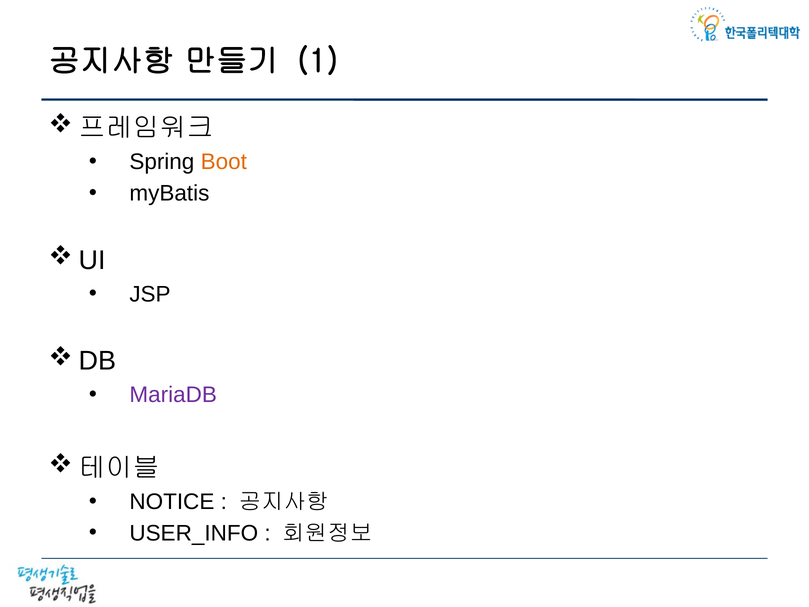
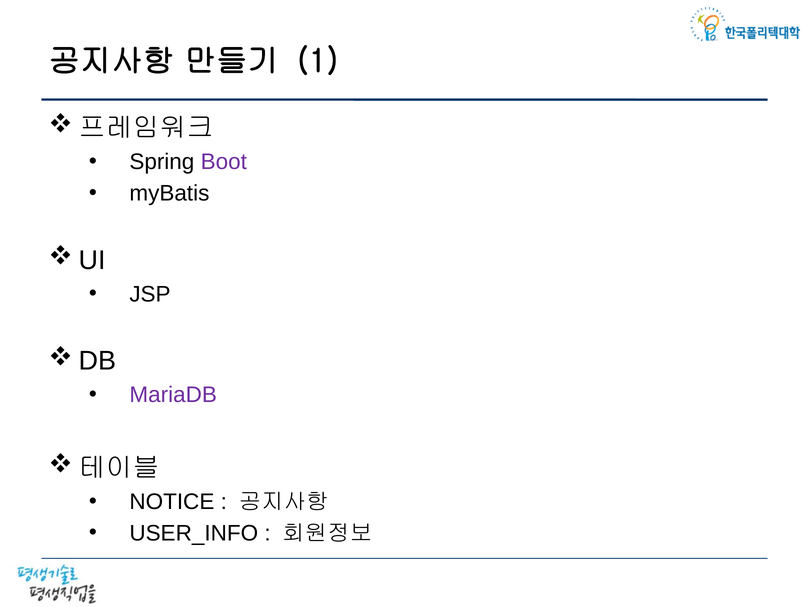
Boot colour: orange -> purple (224, 162)
